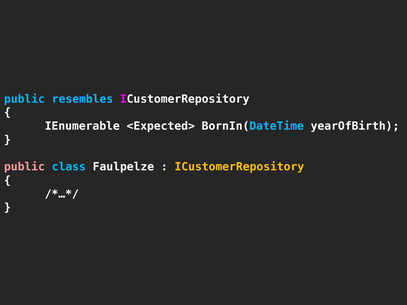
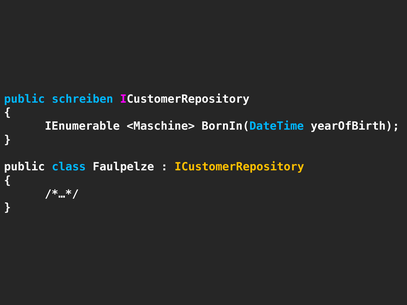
resembles: resembles -> schreiben (82, 99)
<Expected>: <Expected> -> <Maschine> (161, 126)
public colour: pink -> white (25, 167)
